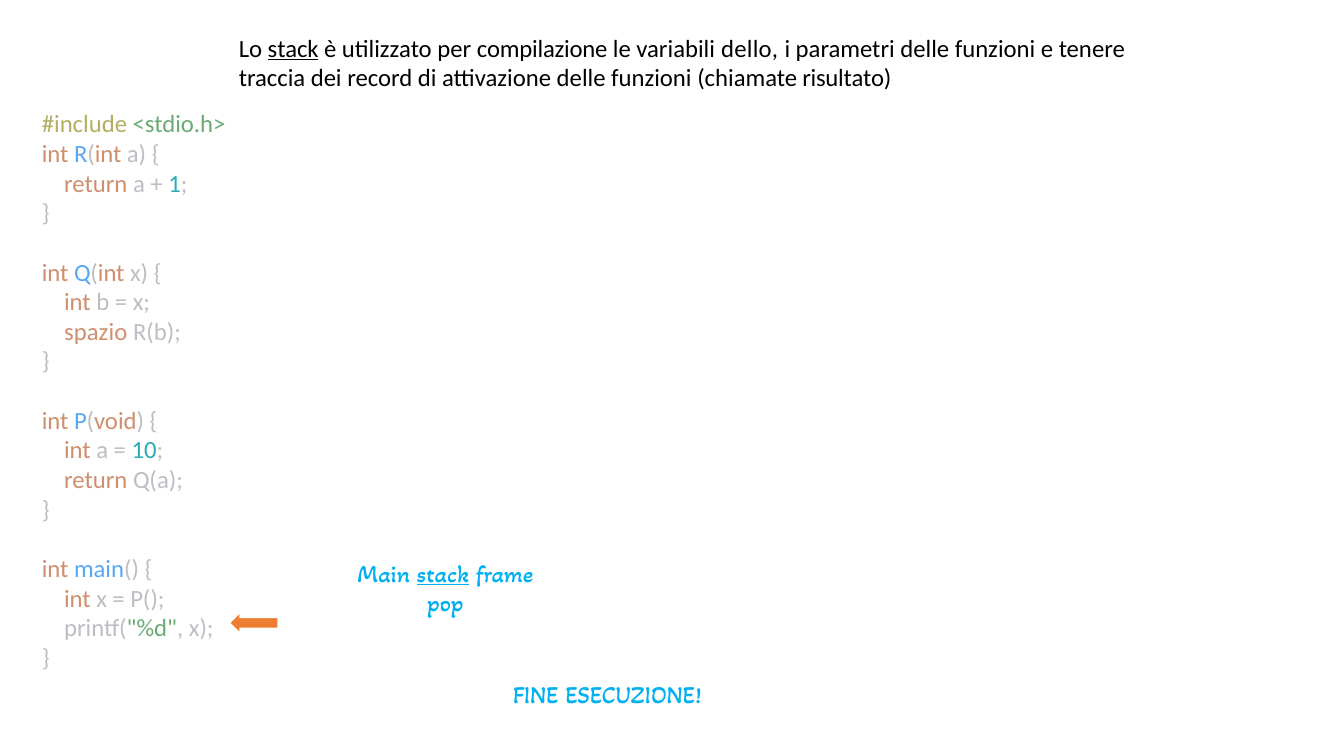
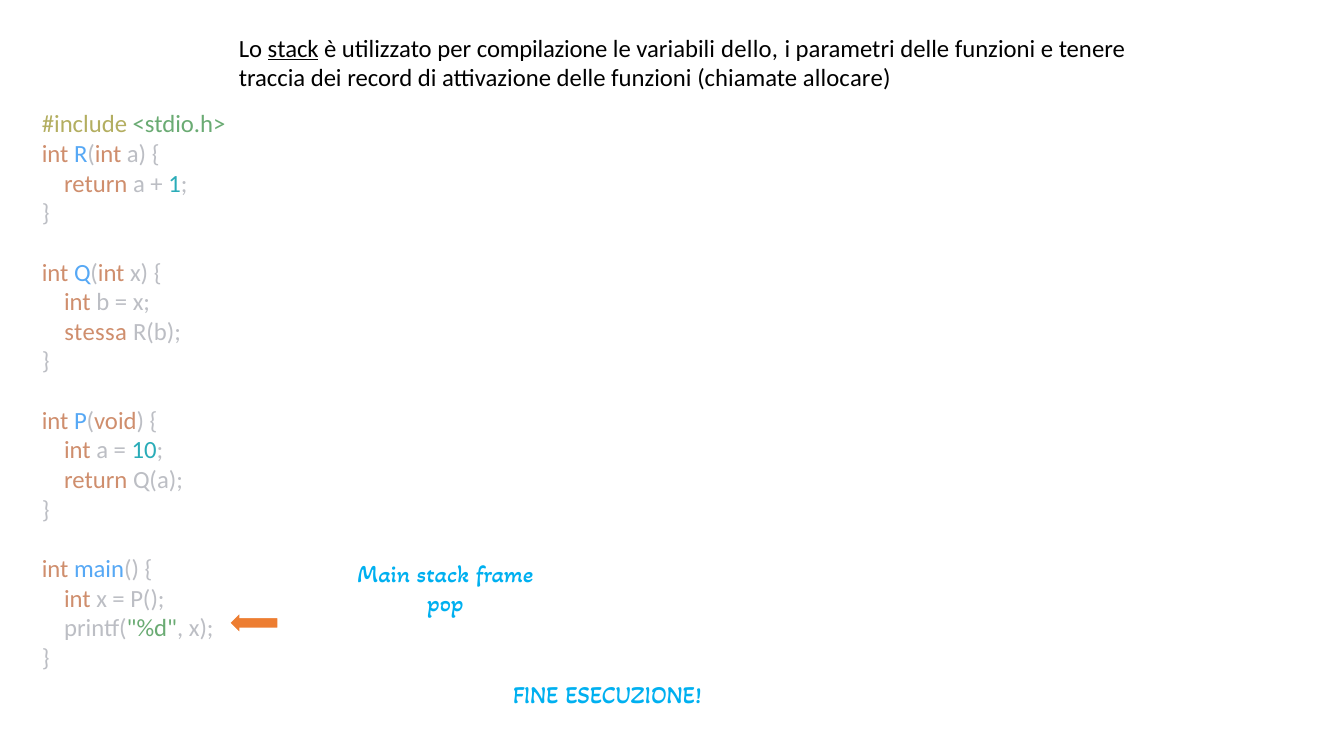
risultato: risultato -> allocare (847, 79)
spazio: spazio -> stessa (96, 332)
stack underline: present -> none (443, 574)
